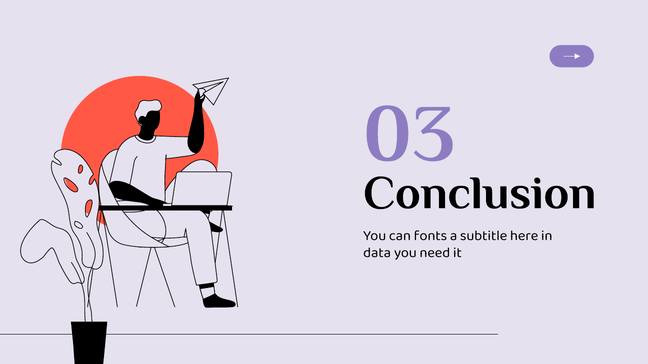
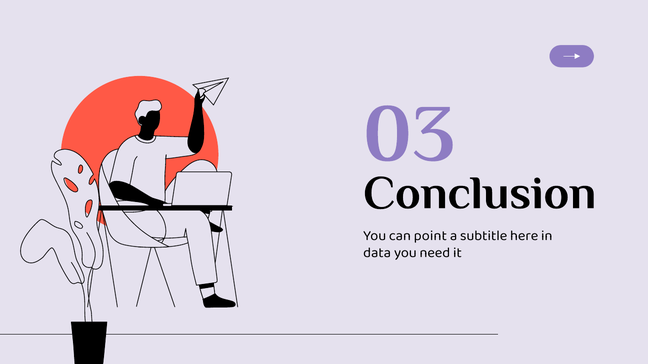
fonts: fonts -> point (430, 236)
